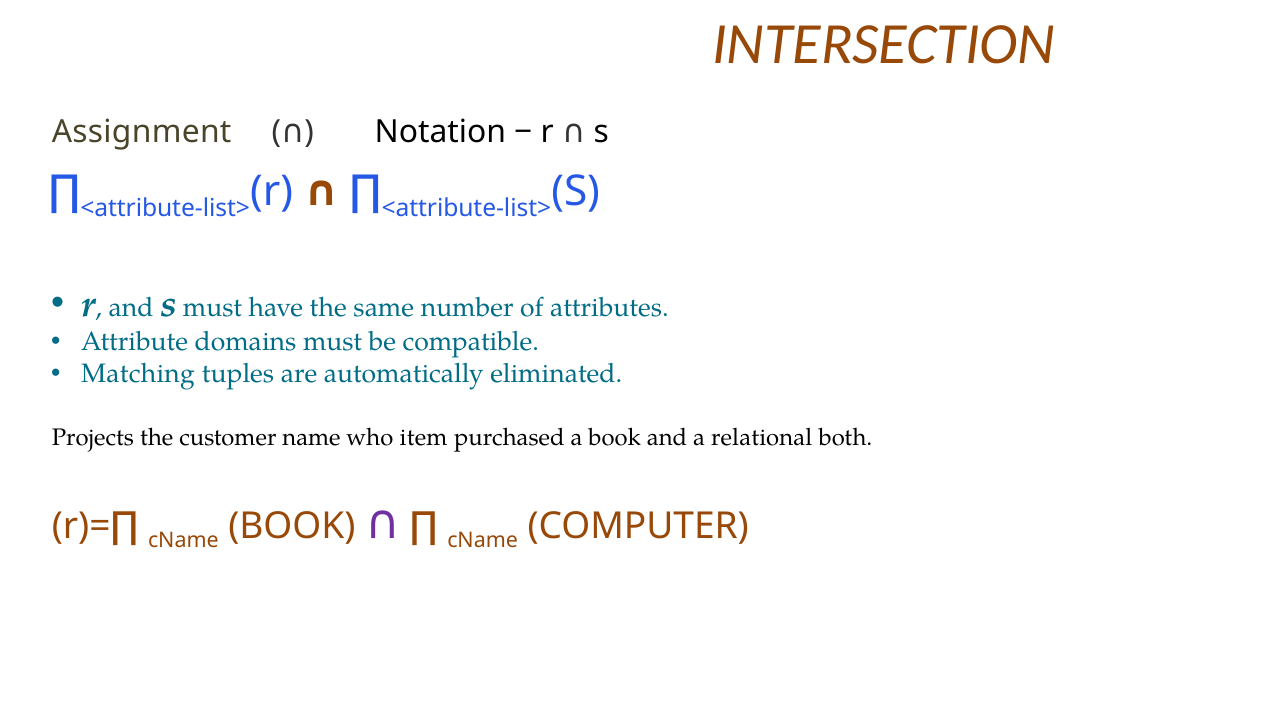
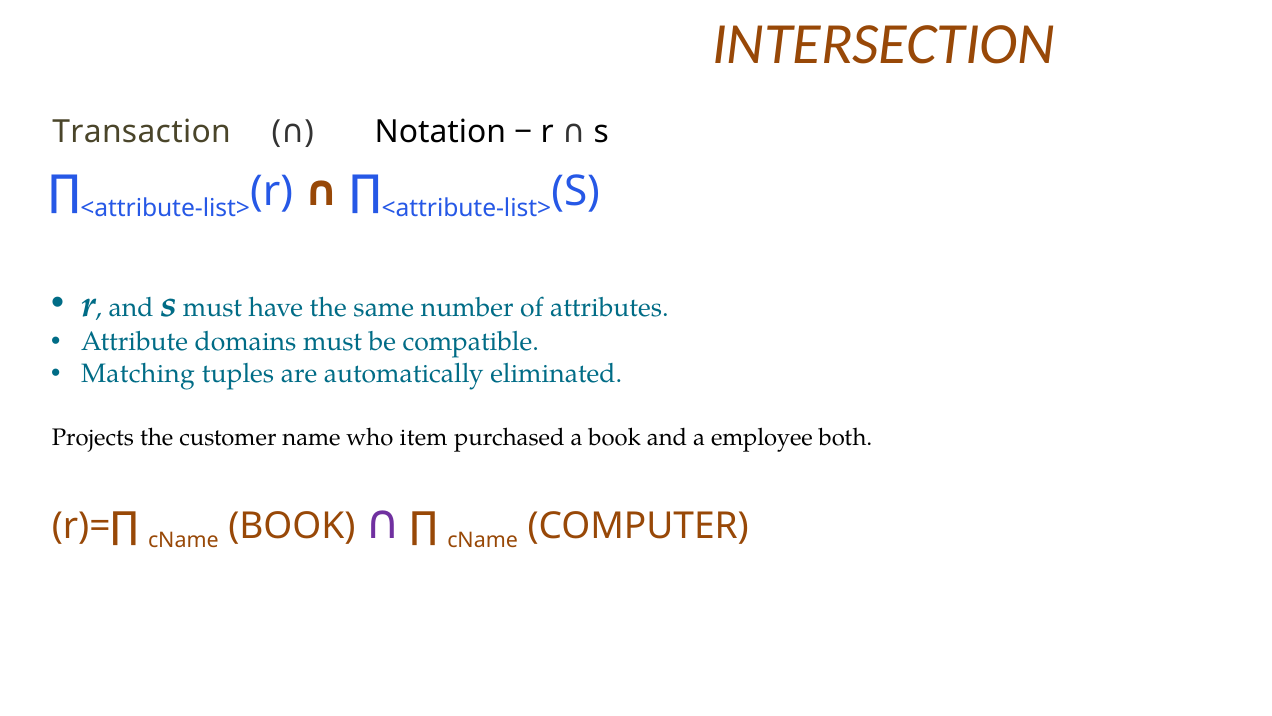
Assignment: Assignment -> Transaction (142, 132)
relational: relational -> employee (762, 438)
